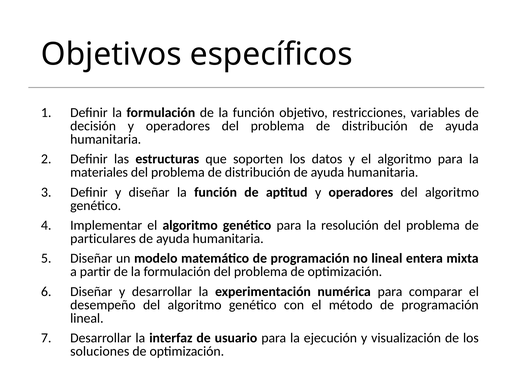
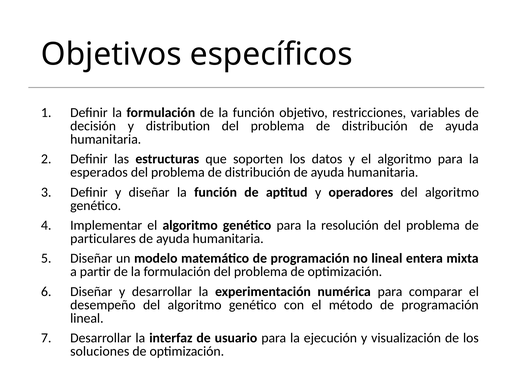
decisión y operadores: operadores -> distribution (178, 126)
materiales: materiales -> esperados (99, 172)
